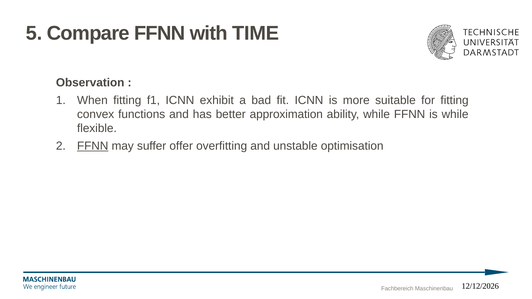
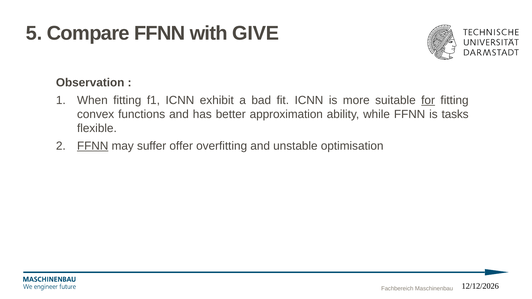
TIME: TIME -> GIVE (256, 33)
for underline: none -> present (428, 100)
is while: while -> tasks (455, 114)
